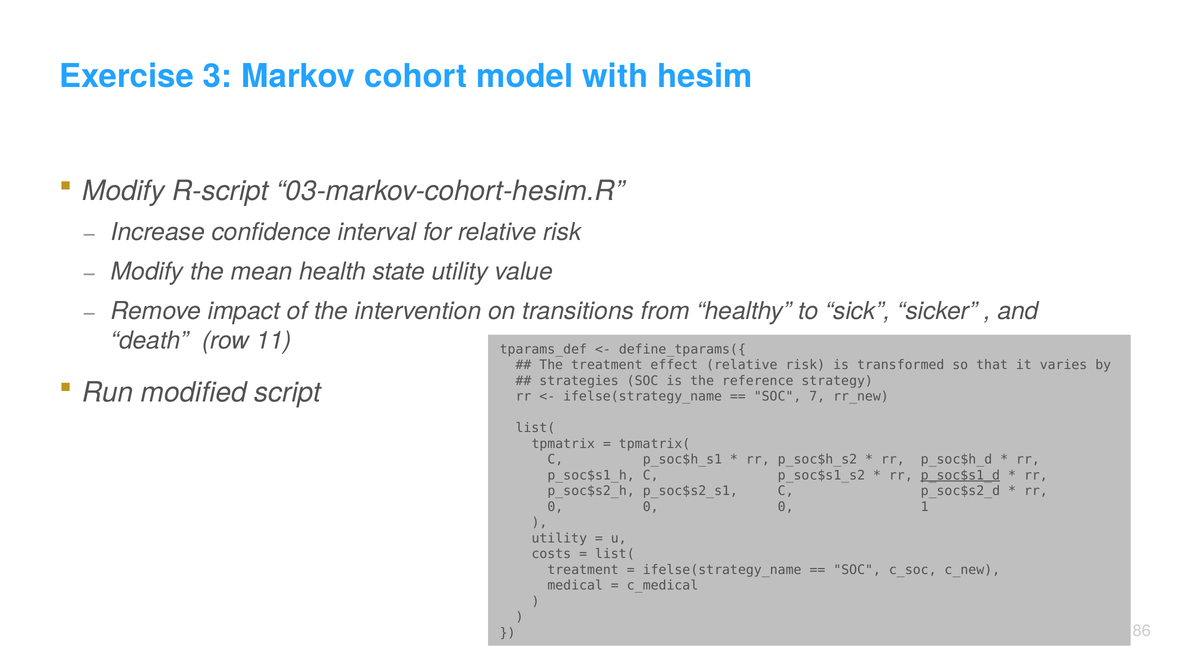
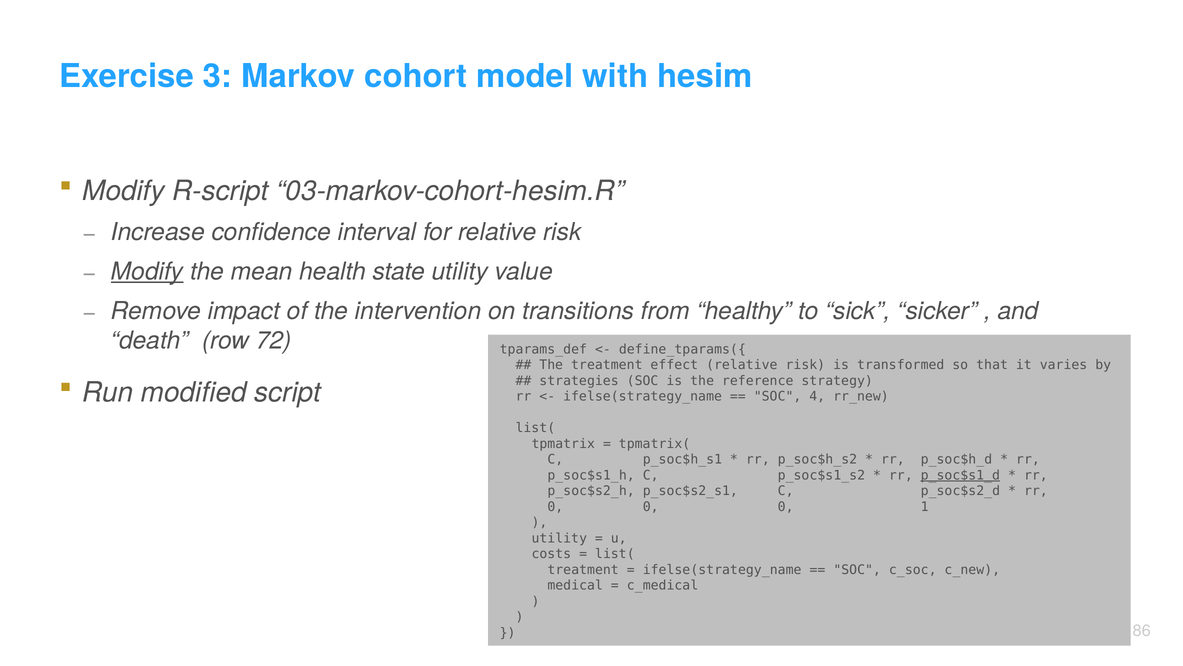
Modify underline: none -> present (147, 272)
11: 11 -> 72 (274, 341)
7: 7 -> 4 (817, 396)
